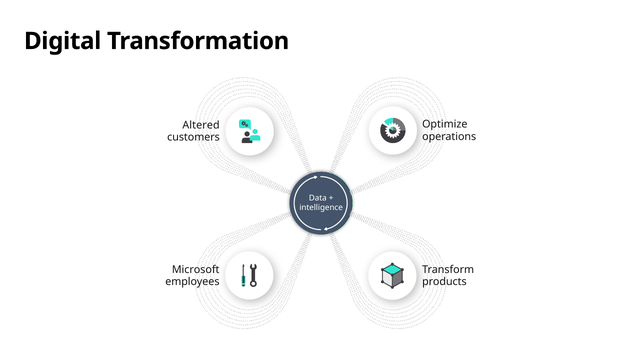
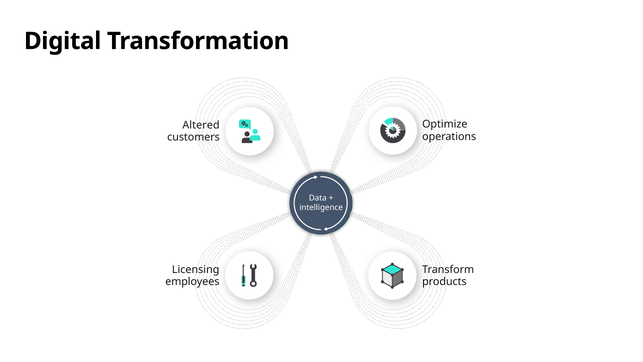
Microsoft: Microsoft -> Licensing (196, 269)
